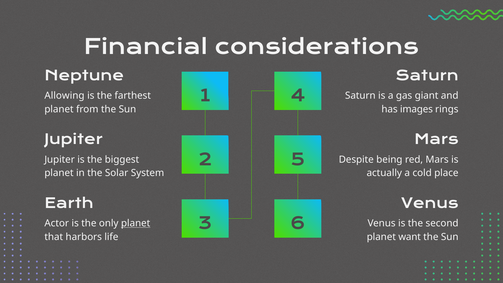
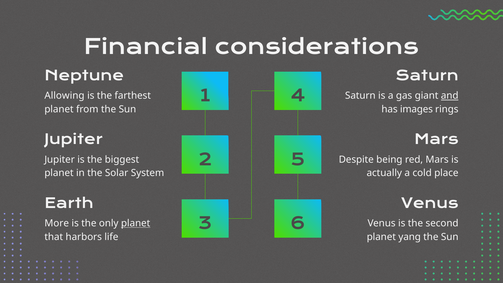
and underline: none -> present (450, 96)
Actor: Actor -> More (57, 223)
want: want -> yang (410, 237)
